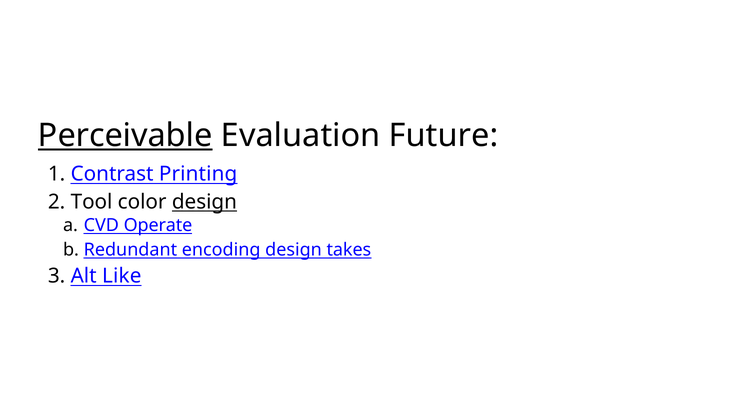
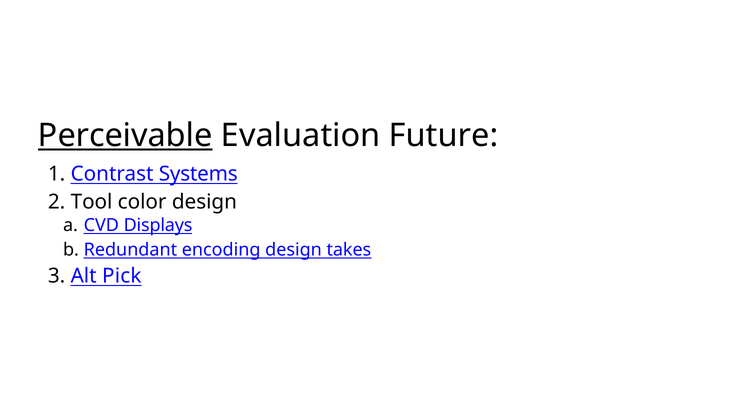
Printing: Printing -> Systems (198, 174)
design underline: present -> none (204, 202)
Operate: Operate -> Displays (158, 225)
Like: Like -> Pick (122, 276)
